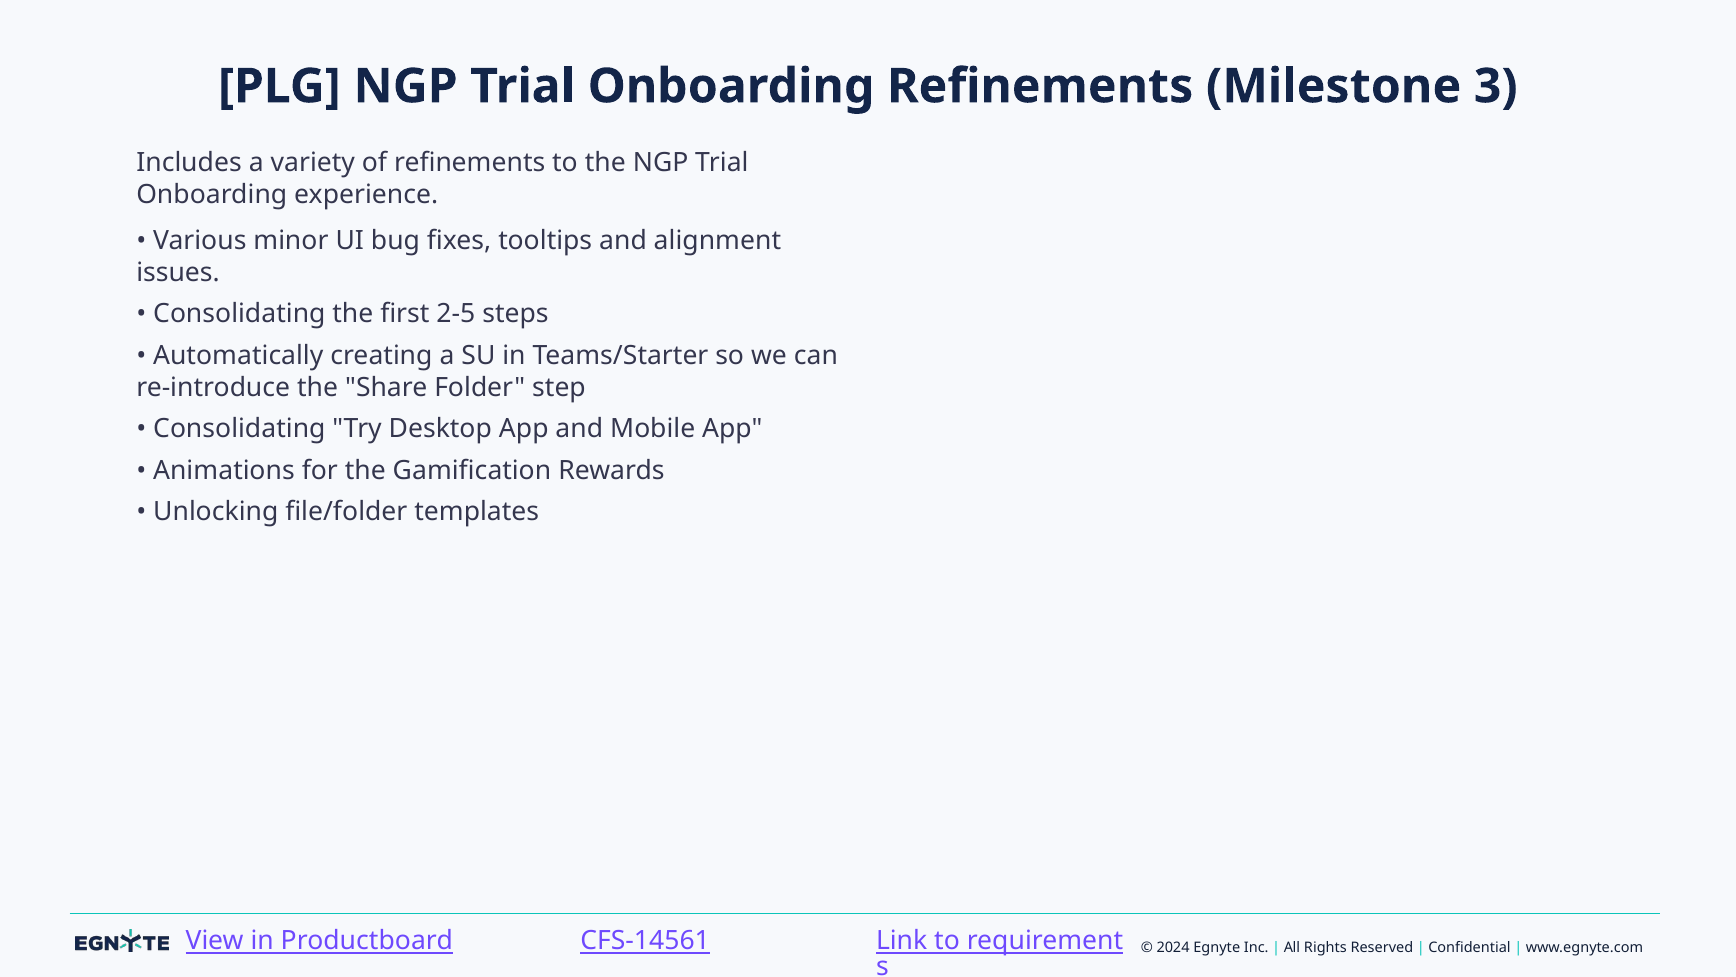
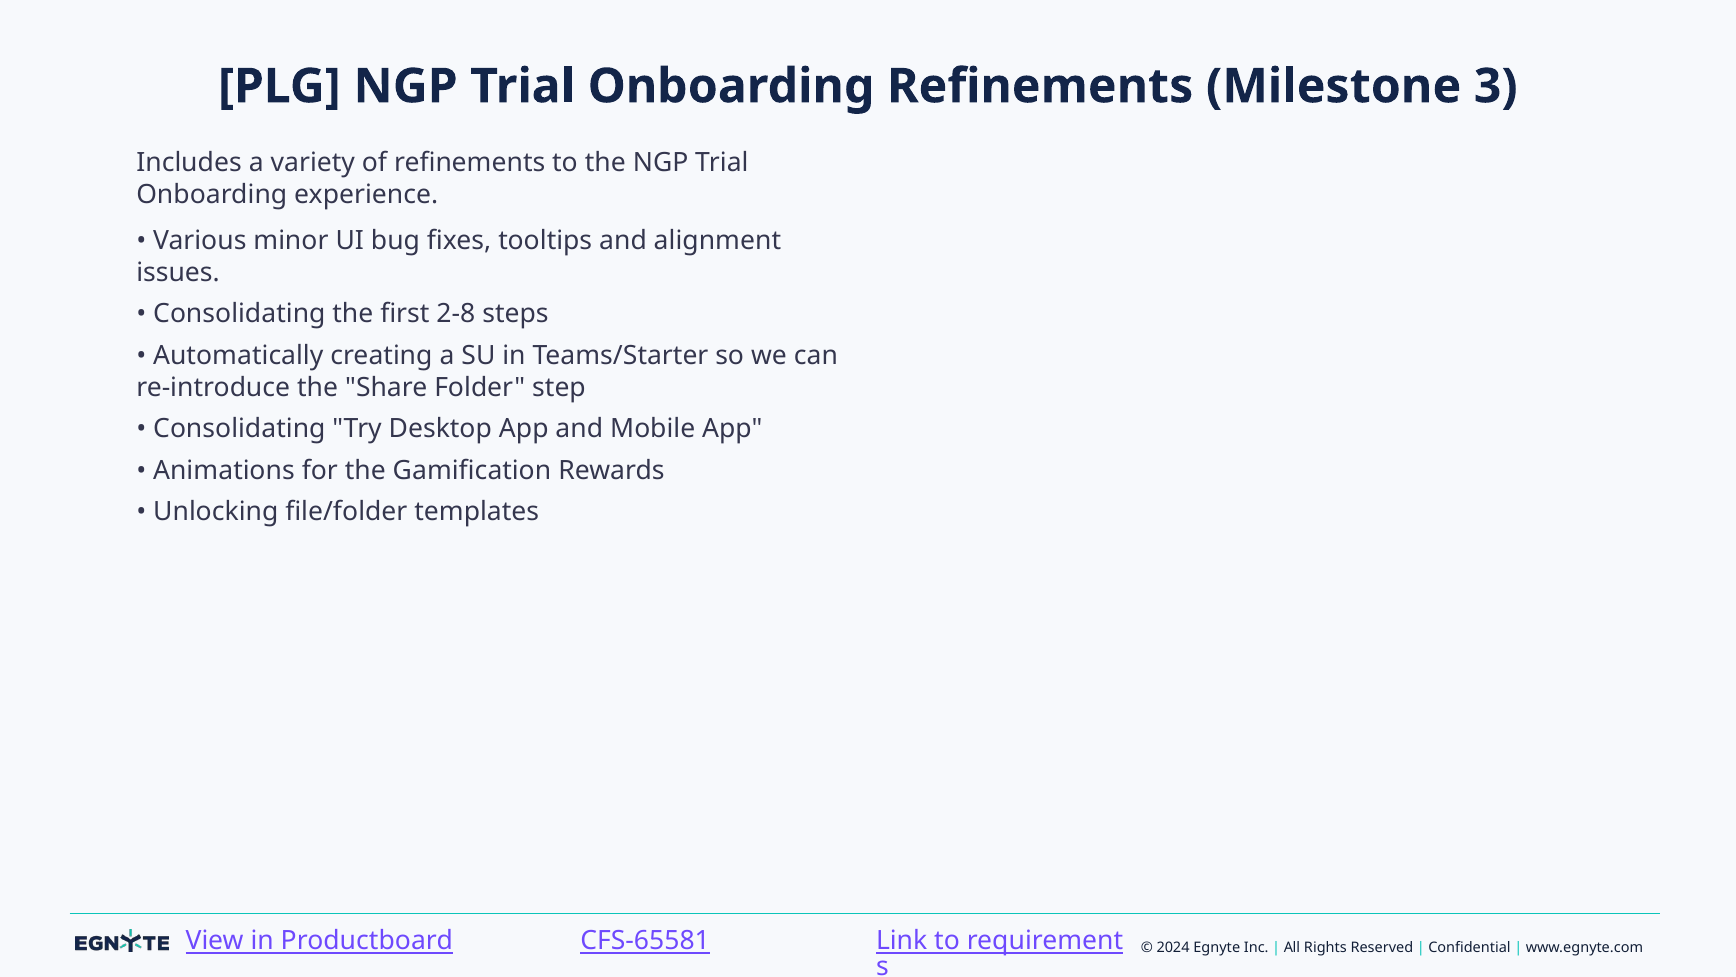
2-5: 2-5 -> 2-8 (456, 314)
CFS-14561: CFS-14561 -> CFS-65581 (645, 941)
